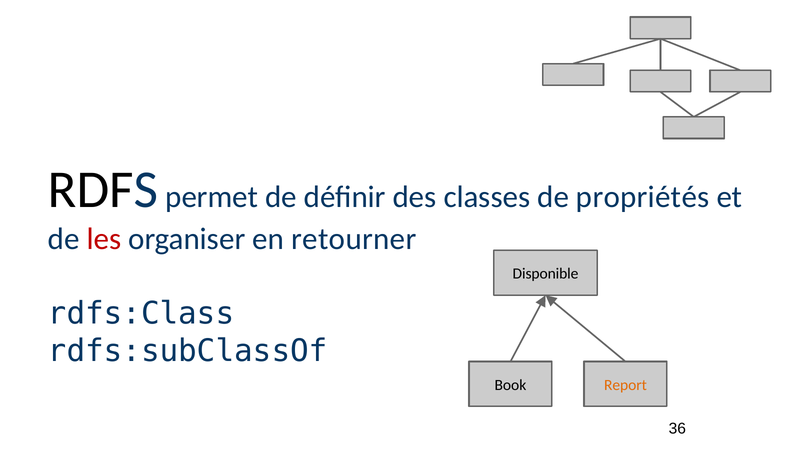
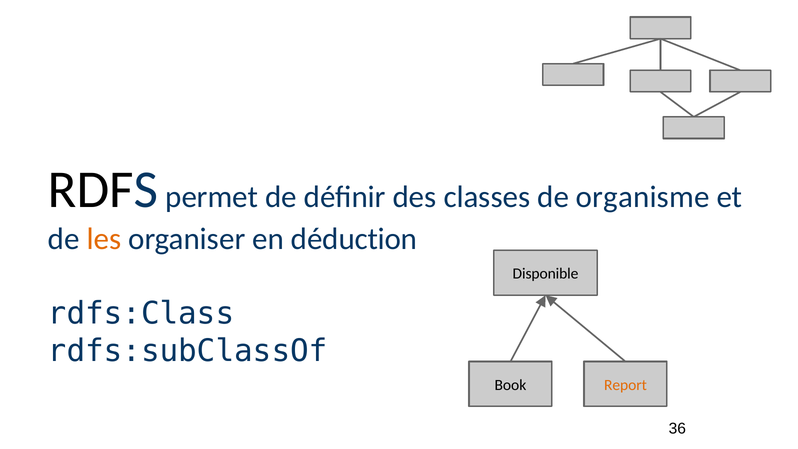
propriétés: propriétés -> organisme (643, 197)
les colour: red -> orange (104, 239)
retourner: retourner -> déduction (354, 239)
